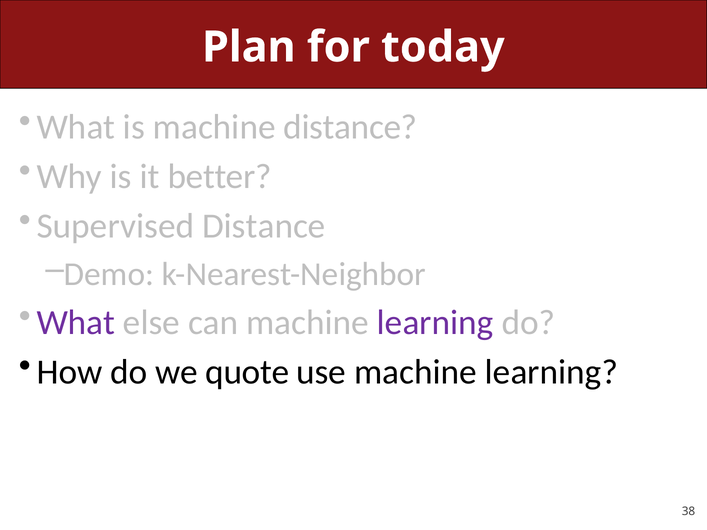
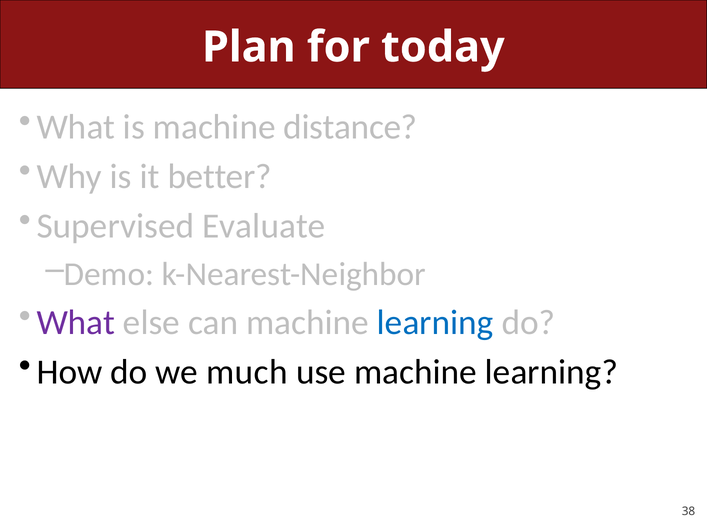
Supervised Distance: Distance -> Evaluate (264, 226)
learning colour: purple -> blue (435, 323)
quote: quote -> much (247, 372)
